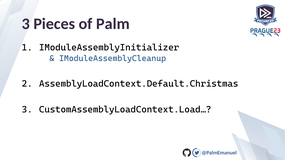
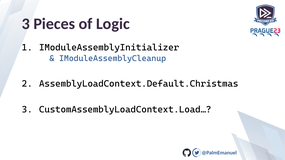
Palm: Palm -> Logic (113, 24)
